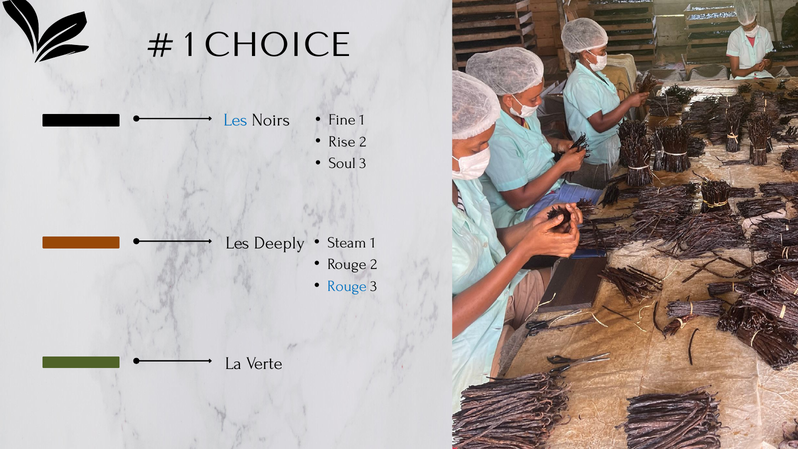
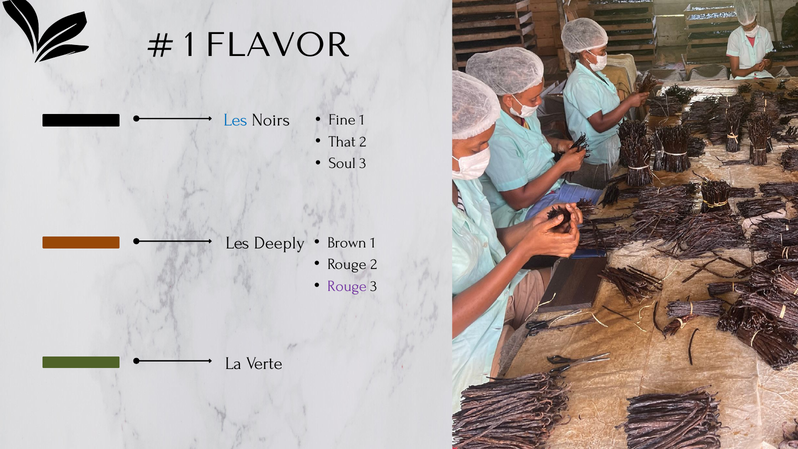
CHOICE: CHOICE -> FLAVOR (277, 45)
Rise: Rise -> That (342, 142)
Steam: Steam -> Brown (347, 242)
Rouge colour: blue -> purple (347, 286)
